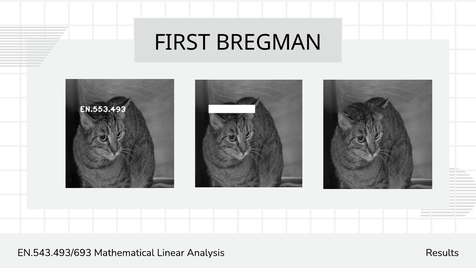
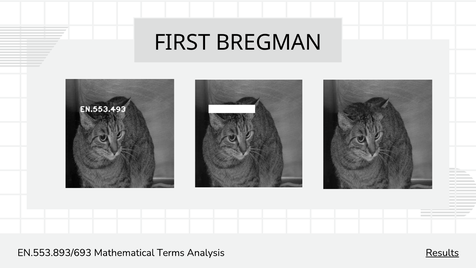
EN.543.493/693: EN.543.493/693 -> EN.553.893/693 (54, 252)
Linear: Linear -> Terms (171, 252)
Results underline: none -> present (442, 252)
